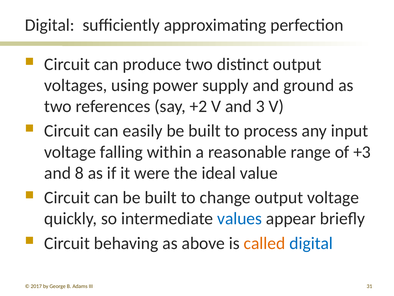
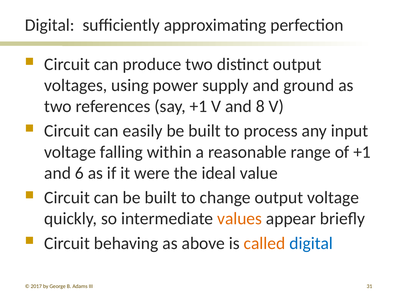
say +2: +2 -> +1 (198, 106)
3: 3 -> 8 (260, 106)
of +3: +3 -> +1 (362, 152)
8: 8 -> 6 (79, 173)
values colour: blue -> orange (240, 218)
